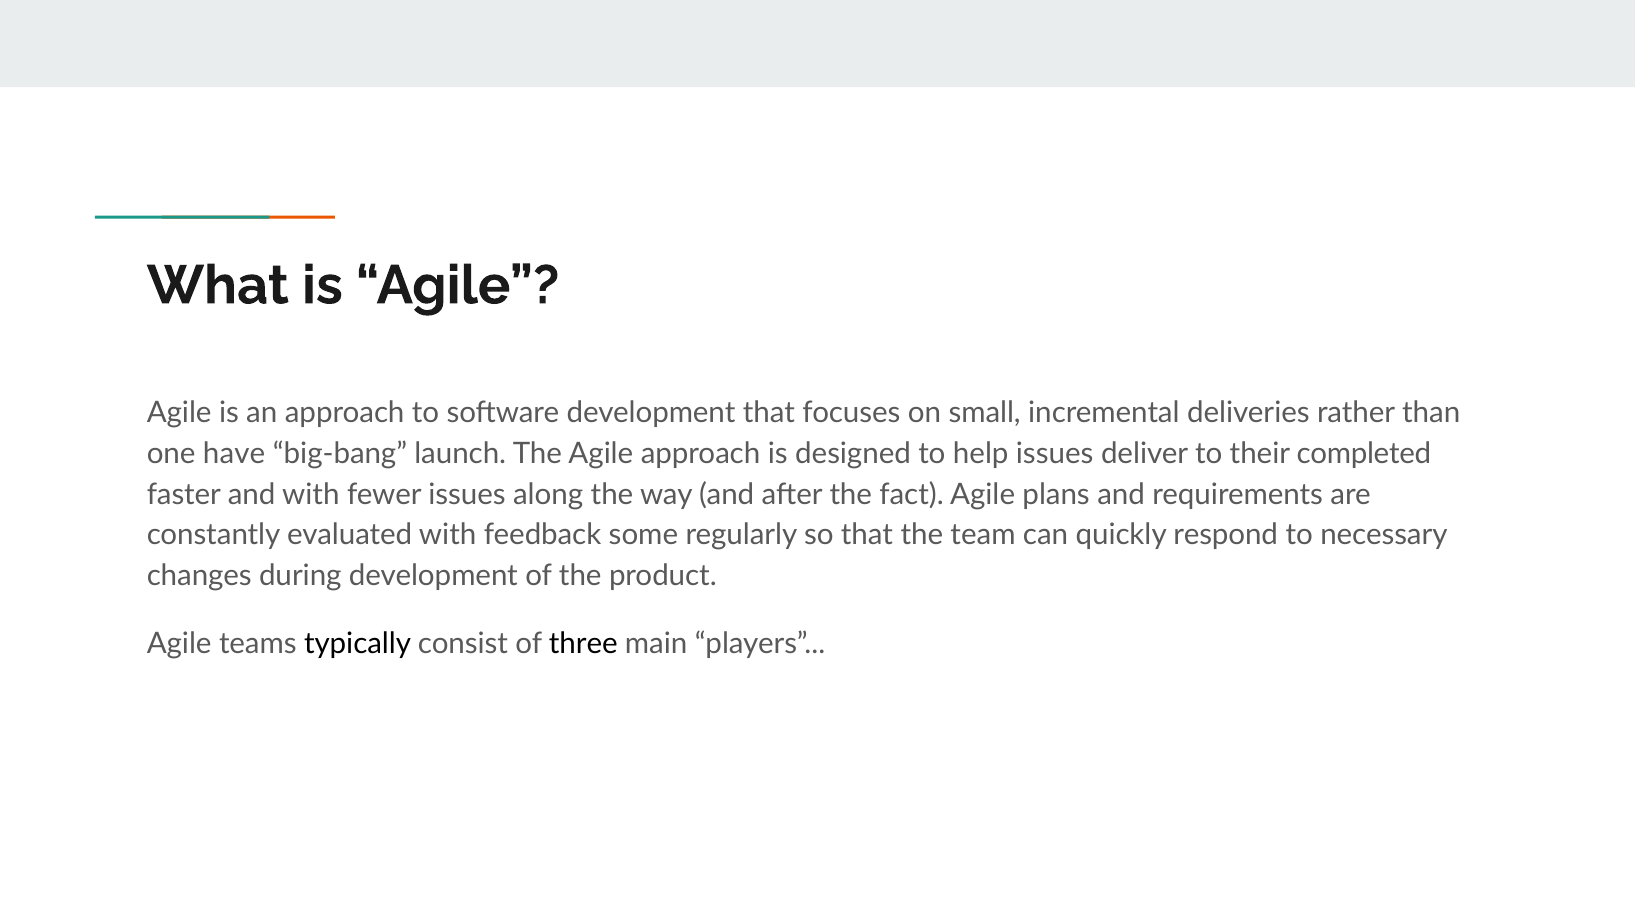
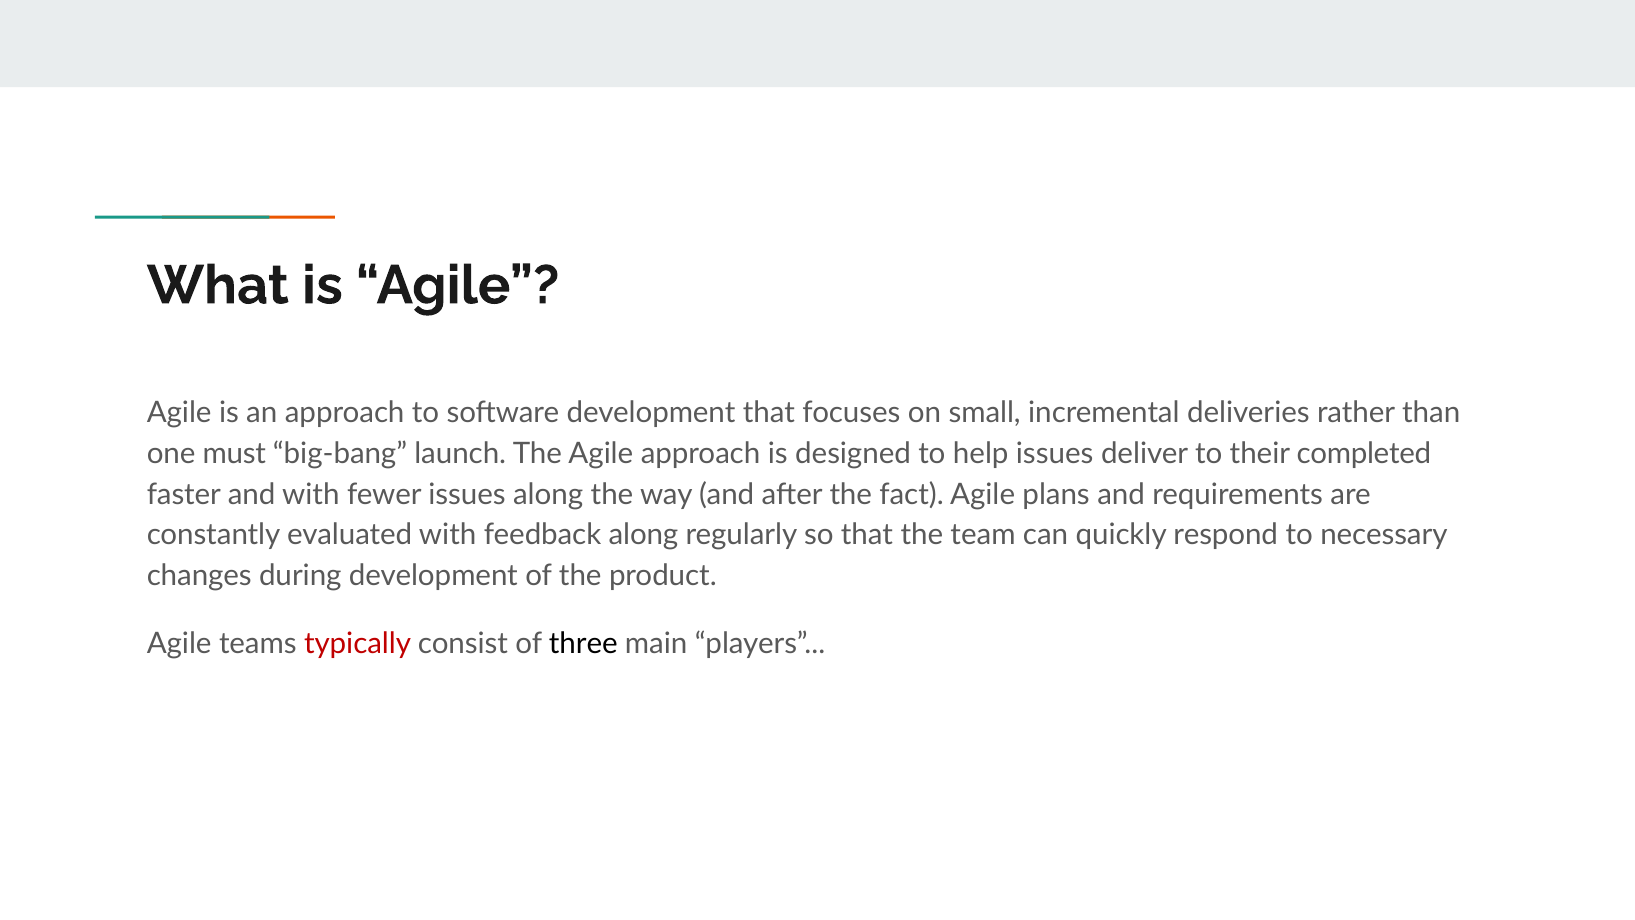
have: have -> must (234, 453)
feedback some: some -> along (644, 535)
typically colour: black -> red (358, 643)
